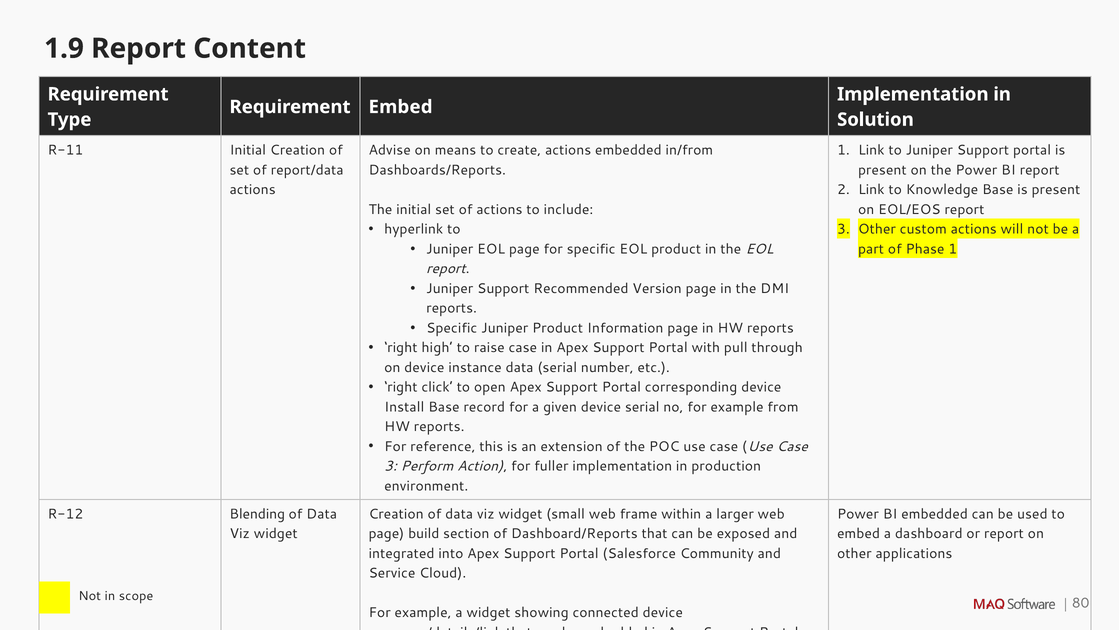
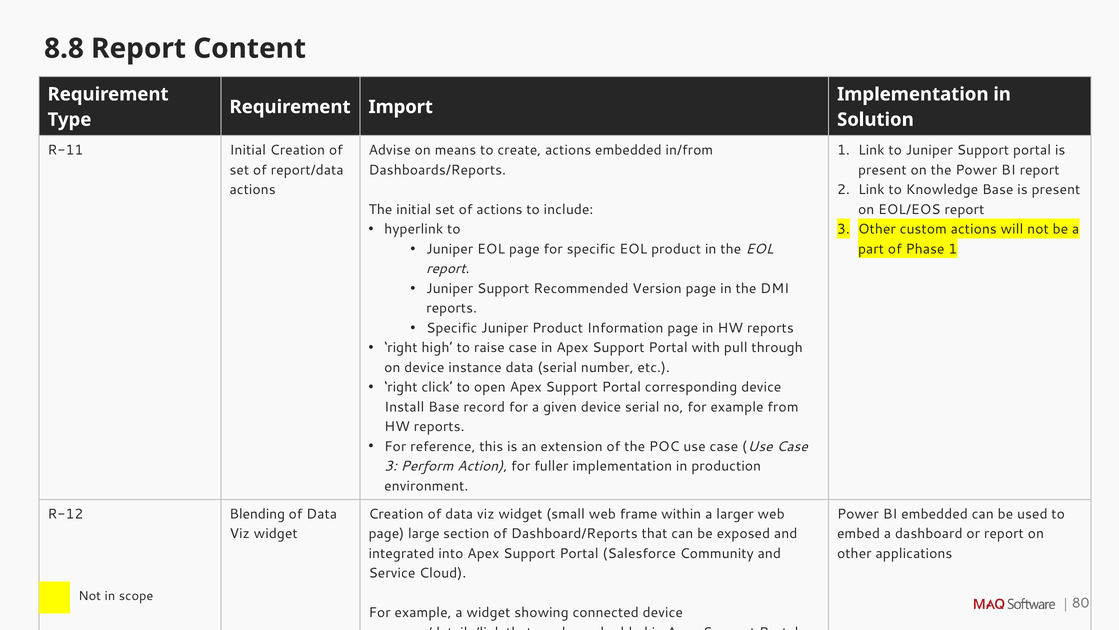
1.9: 1.9 -> 8.8 (64, 48)
Requirement Embed: Embed -> Import (401, 107)
build: build -> large (424, 533)
